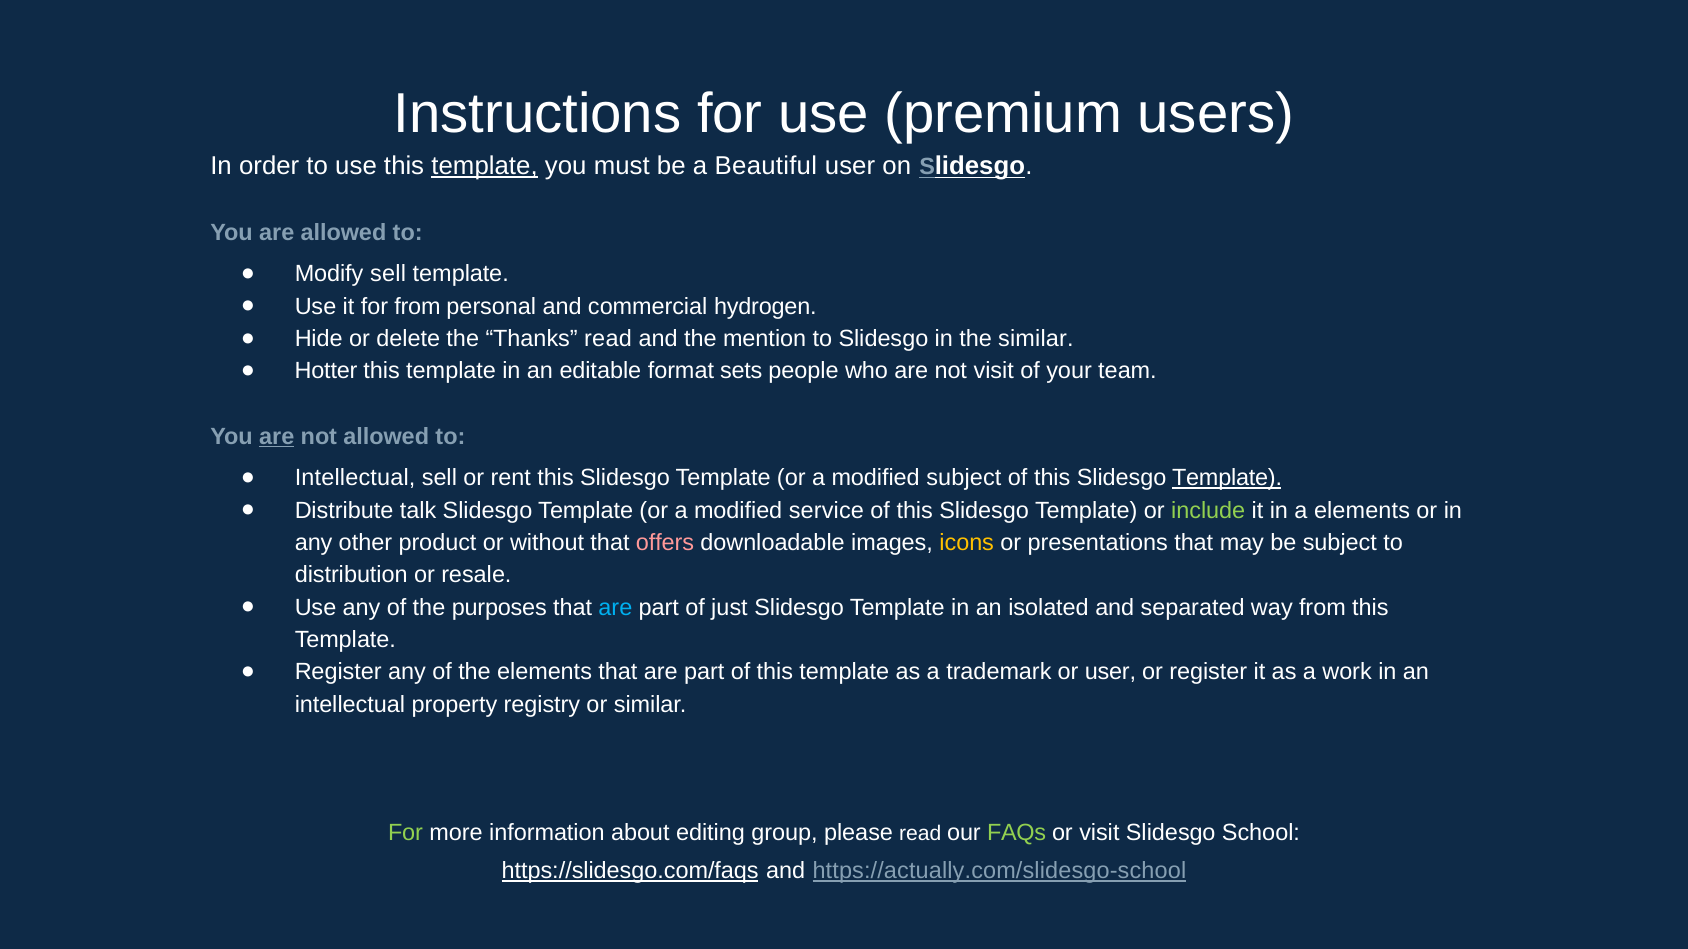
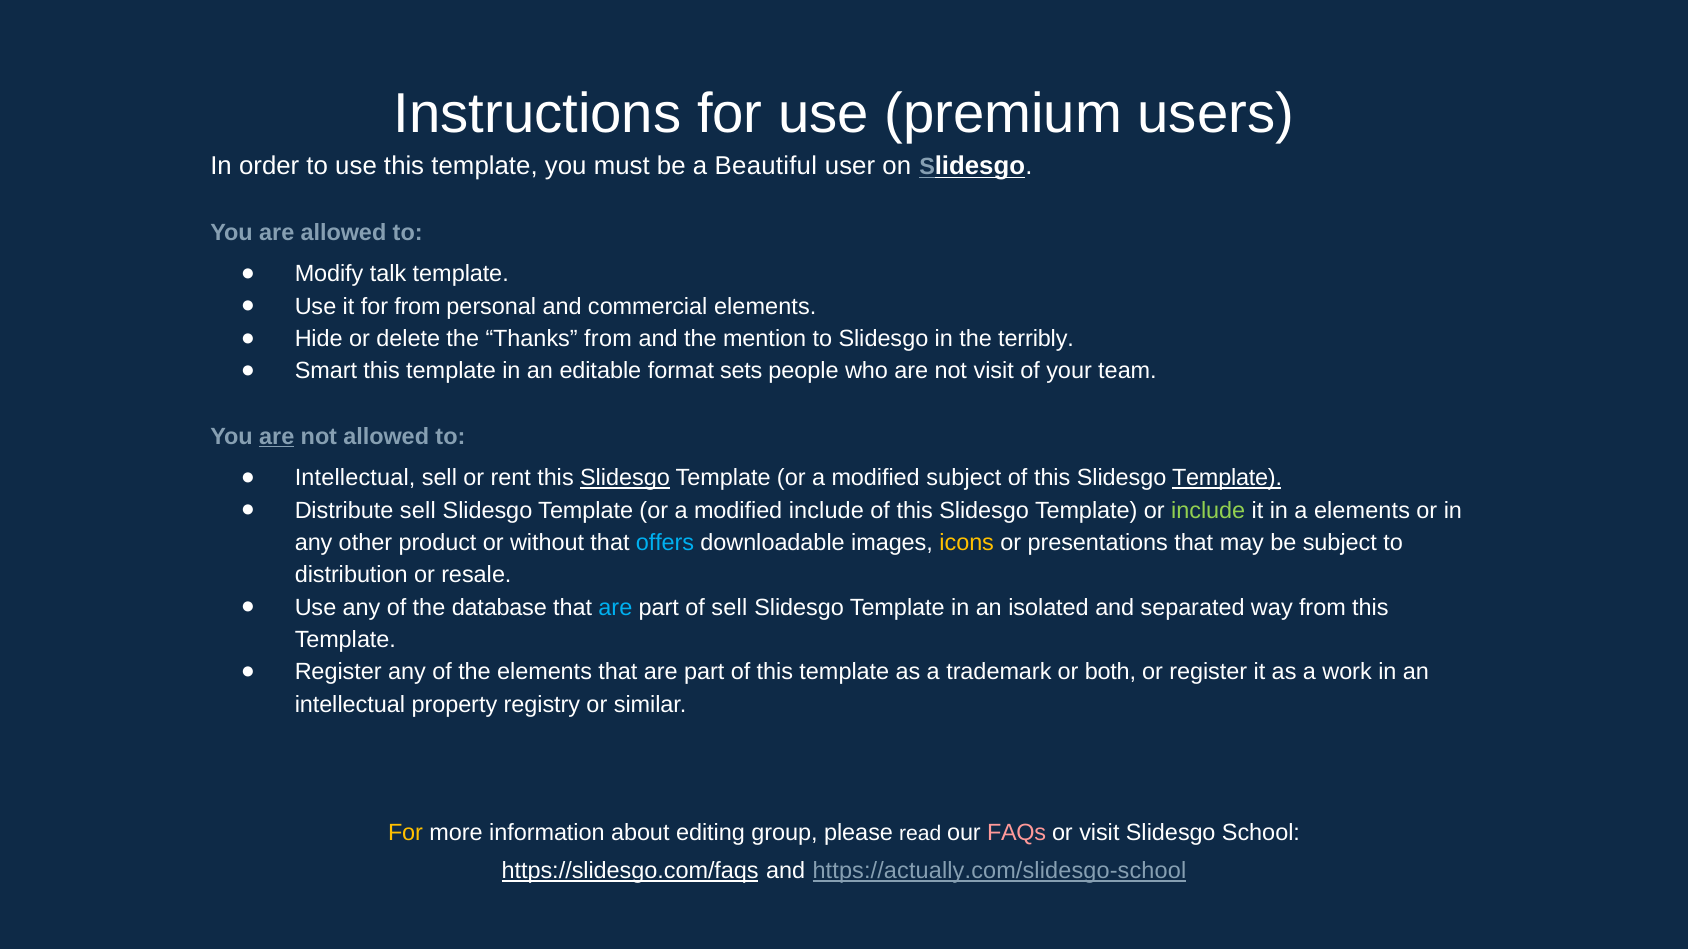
template underline: present -> none (485, 166)
Modify sell: sell -> talk (388, 274)
commercial hydrogen: hydrogen -> elements (765, 307)
Thanks read: read -> from (608, 339)
the similar: similar -> terribly (1036, 339)
Hotter: Hotter -> Smart (326, 371)
Slidesgo underline: none -> present (625, 478)
Distribute talk: talk -> sell (418, 511)
modified service: service -> include (826, 511)
offers colour: pink -> light blue (665, 543)
purposes: purposes -> database (499, 608)
of just: just -> sell (729, 608)
or user: user -> both (1110, 673)
For colour: light green -> yellow (406, 833)
FAQs colour: light green -> pink (1017, 833)
